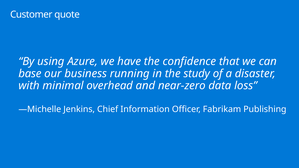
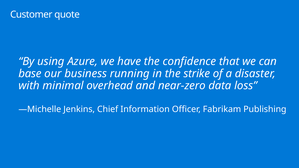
study: study -> strike (197, 74)
